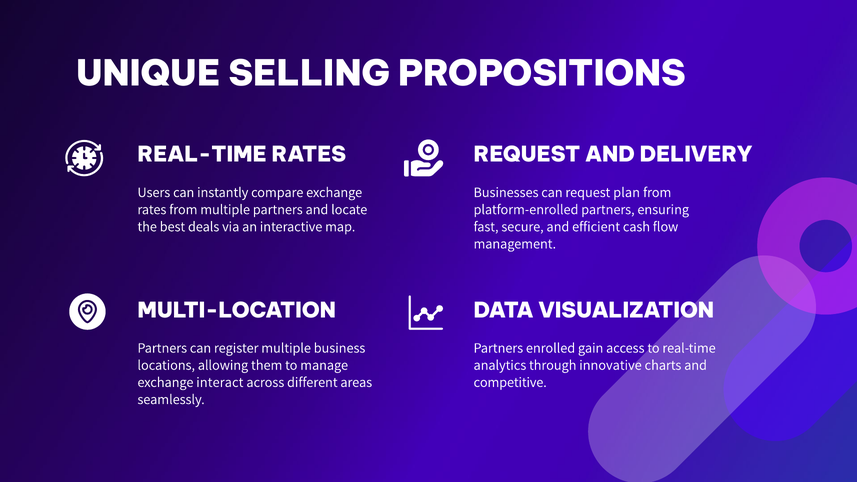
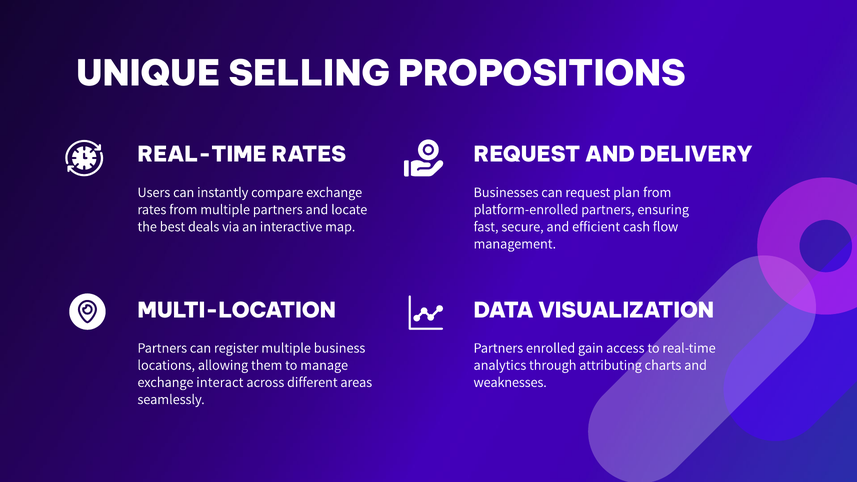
innovative: innovative -> attributing (611, 365)
competitive: competitive -> weaknesses (510, 382)
